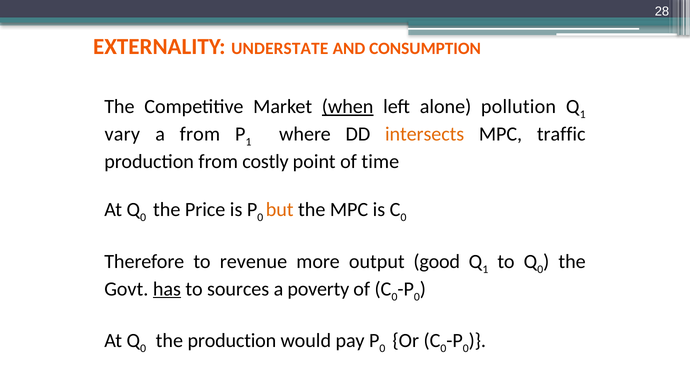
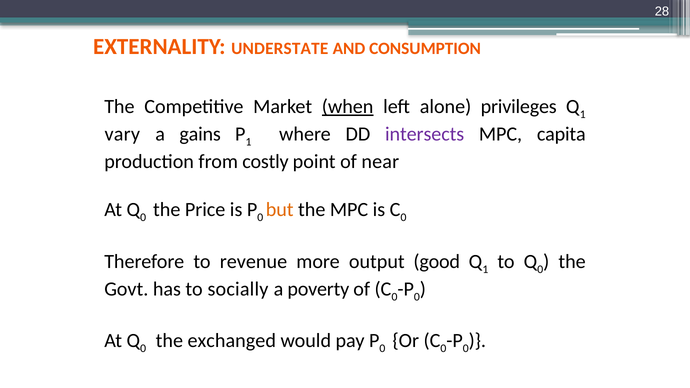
pollution: pollution -> privileges (519, 107)
a from: from -> gains (200, 134)
intersects colour: orange -> purple (425, 134)
traffic: traffic -> capita (561, 134)
time: time -> near (380, 162)
has underline: present -> none (167, 289)
sources: sources -> socially (238, 289)
the production: production -> exchanged (232, 341)
